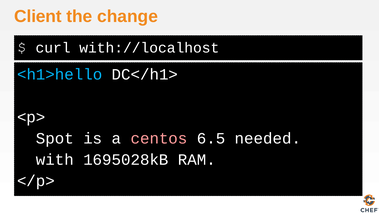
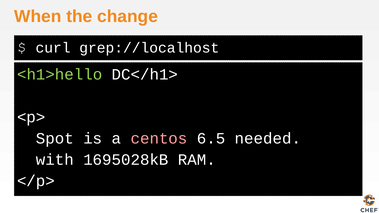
Client: Client -> When (38, 16)
with://localhost: with://localhost -> grep://localhost (149, 48)
<h1>hello colour: light blue -> light green (60, 75)
